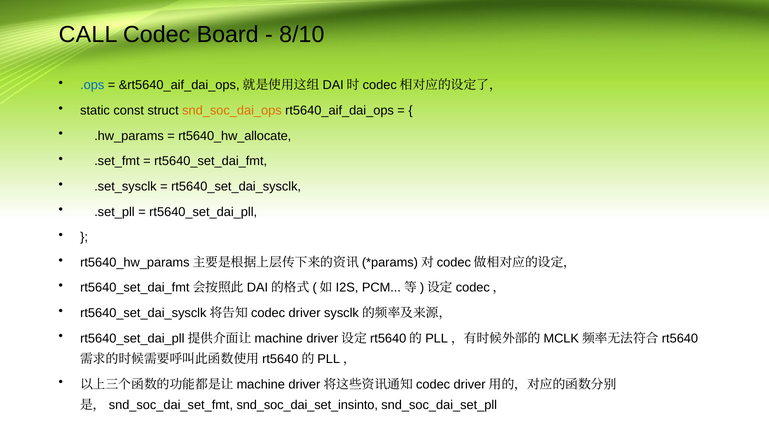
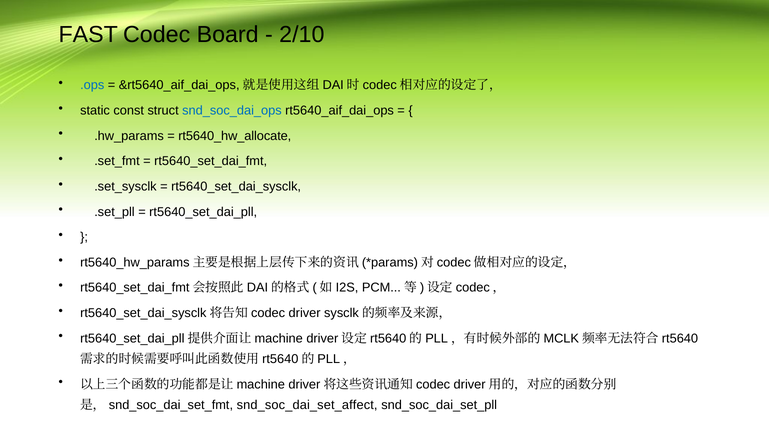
CALL: CALL -> FAST (88, 35)
8/10: 8/10 -> 2/10 (302, 35)
snd_soc_dai_ops colour: orange -> blue (232, 111)
snd_soc_dai_set_insinto: snd_soc_dai_set_insinto -> snd_soc_dai_set_affect (307, 406)
